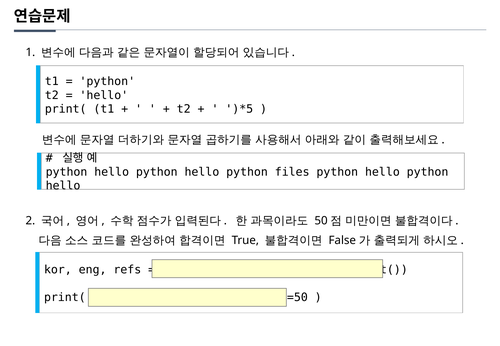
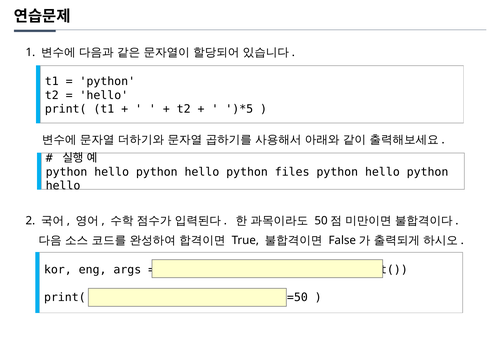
refs: refs -> args (127, 270)
